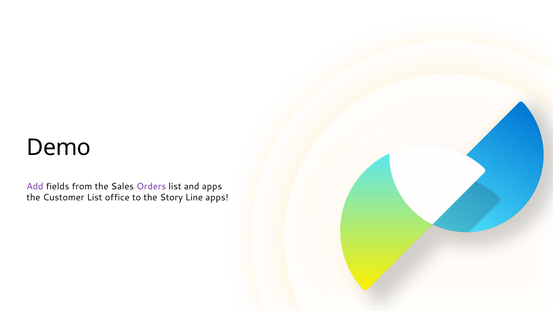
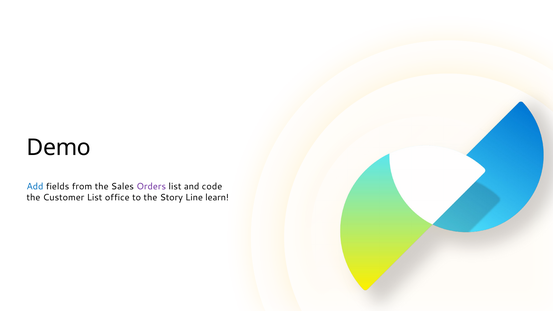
Add colour: purple -> blue (35, 187)
and apps: apps -> code (212, 187)
Line apps: apps -> learn (217, 198)
